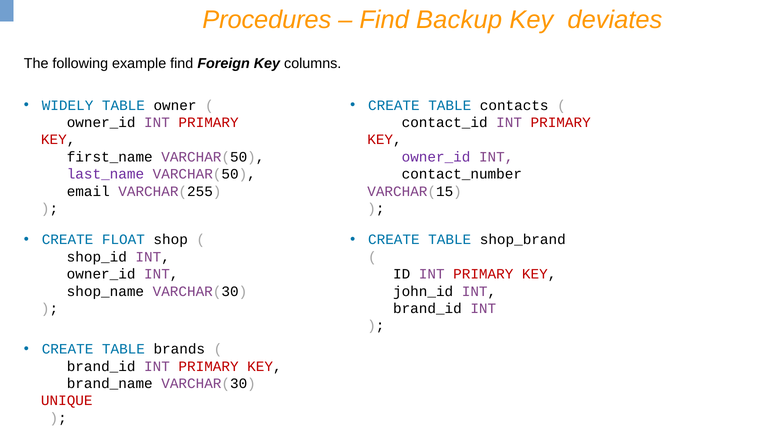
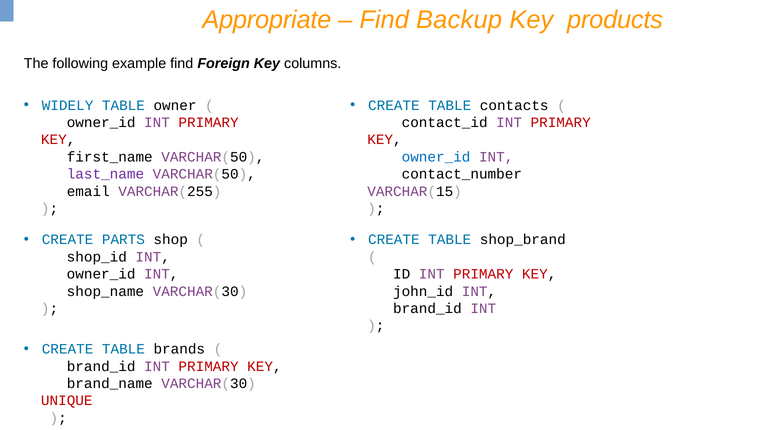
Procedures: Procedures -> Appropriate (267, 20)
deviates: deviates -> products (615, 20)
owner_id colour: purple -> blue (436, 157)
FLOAT: FLOAT -> PARTS (123, 240)
